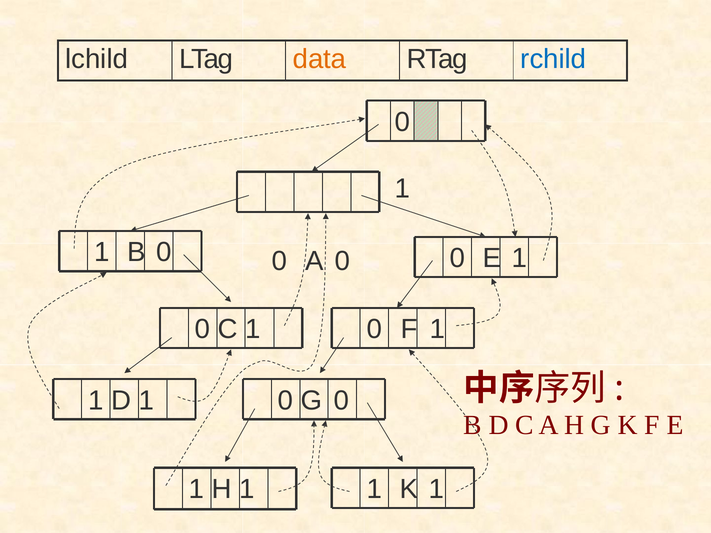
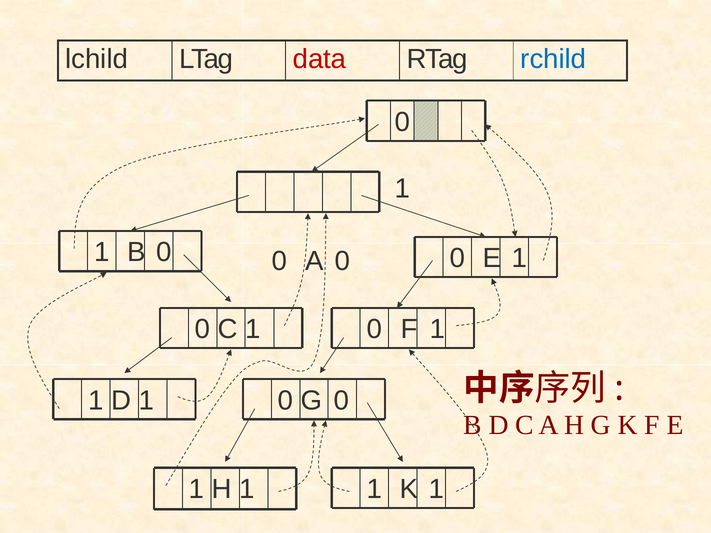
data colour: orange -> red (319, 59)
